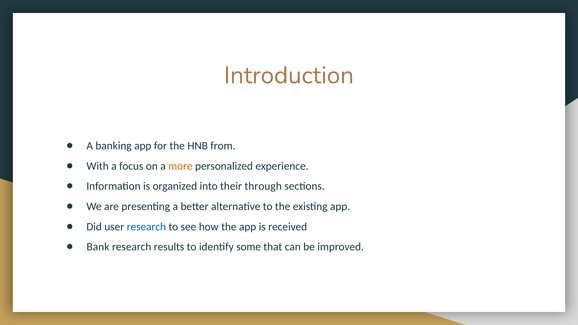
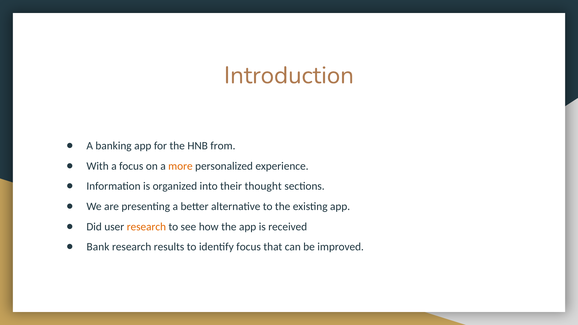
through: through -> thought (263, 186)
research colour: blue -> orange (146, 227)
identify some: some -> focus (249, 247)
